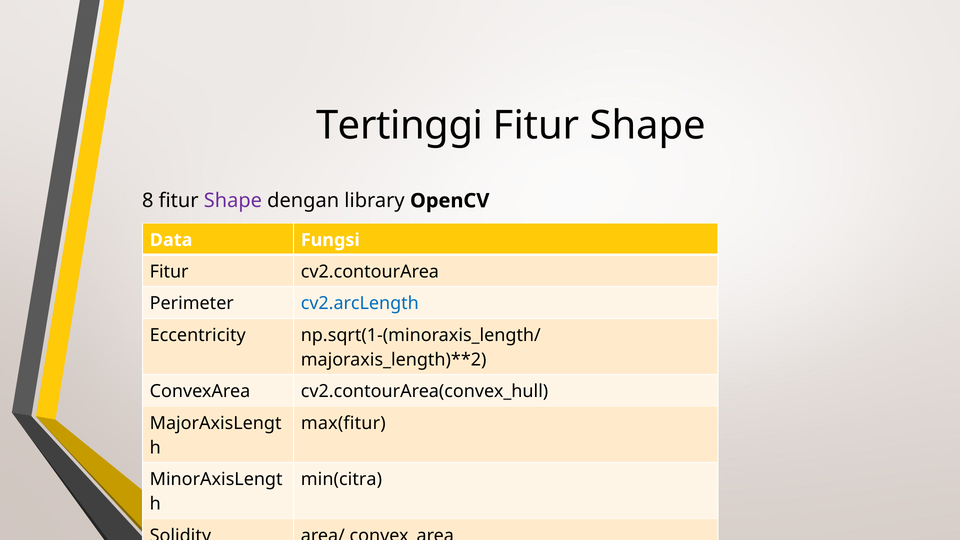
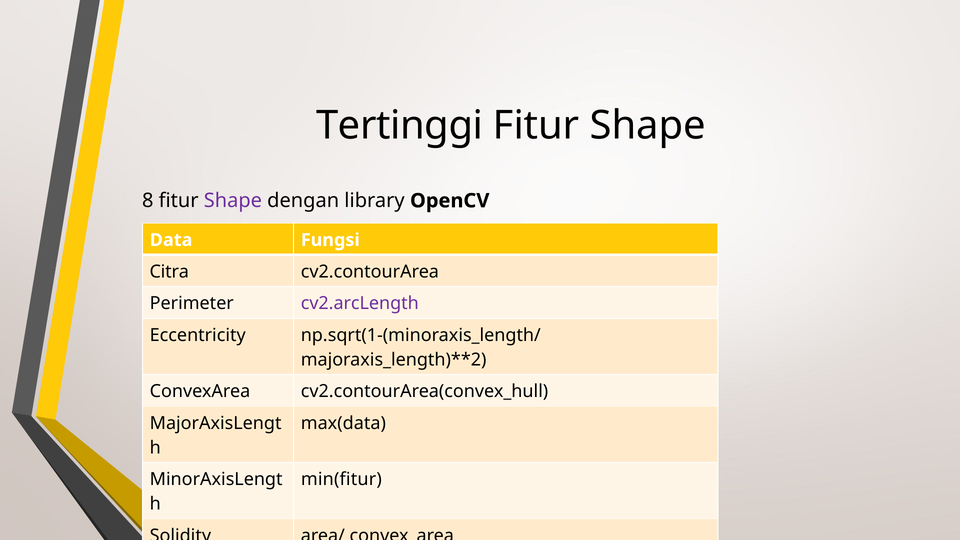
Fitur: Fitur -> Citra (169, 272)
cv2.arcLength colour: blue -> purple (360, 303)
max(fitur: max(fitur -> max(data (343, 423)
min(citra: min(citra -> min(fitur (341, 479)
